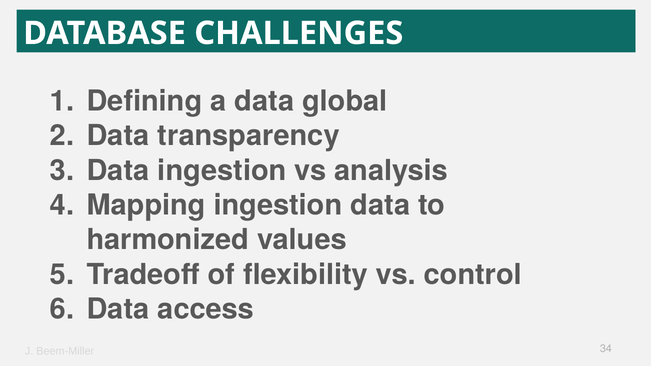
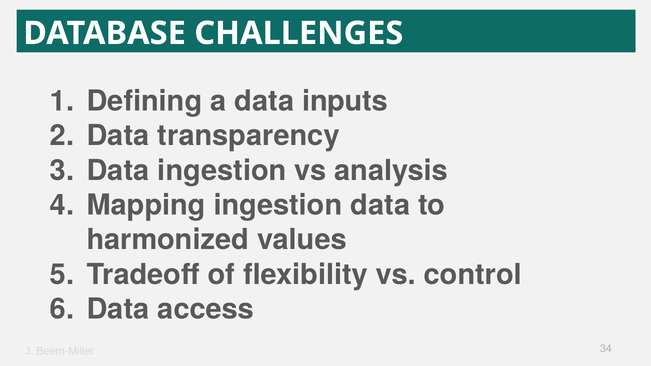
global: global -> inputs (345, 101)
